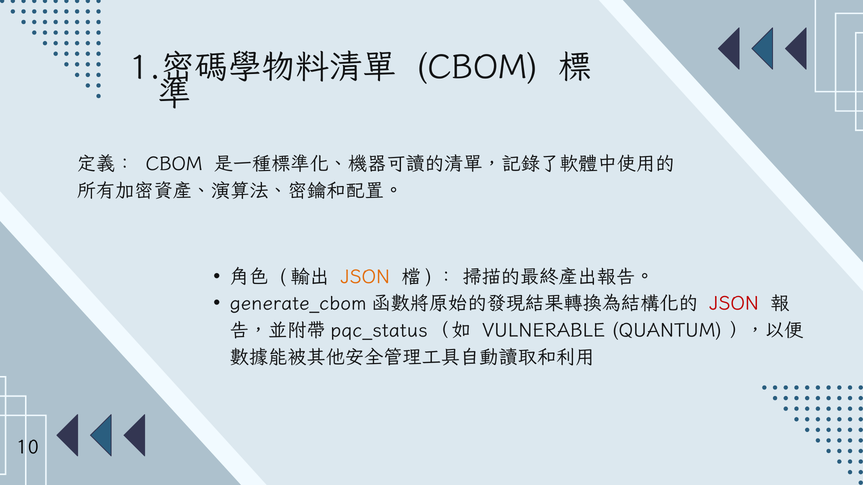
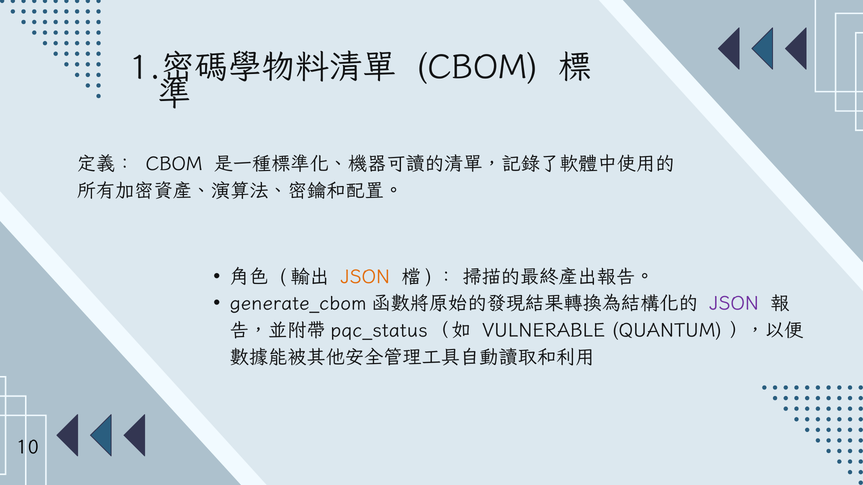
JSON colour: red -> purple (734, 304)
